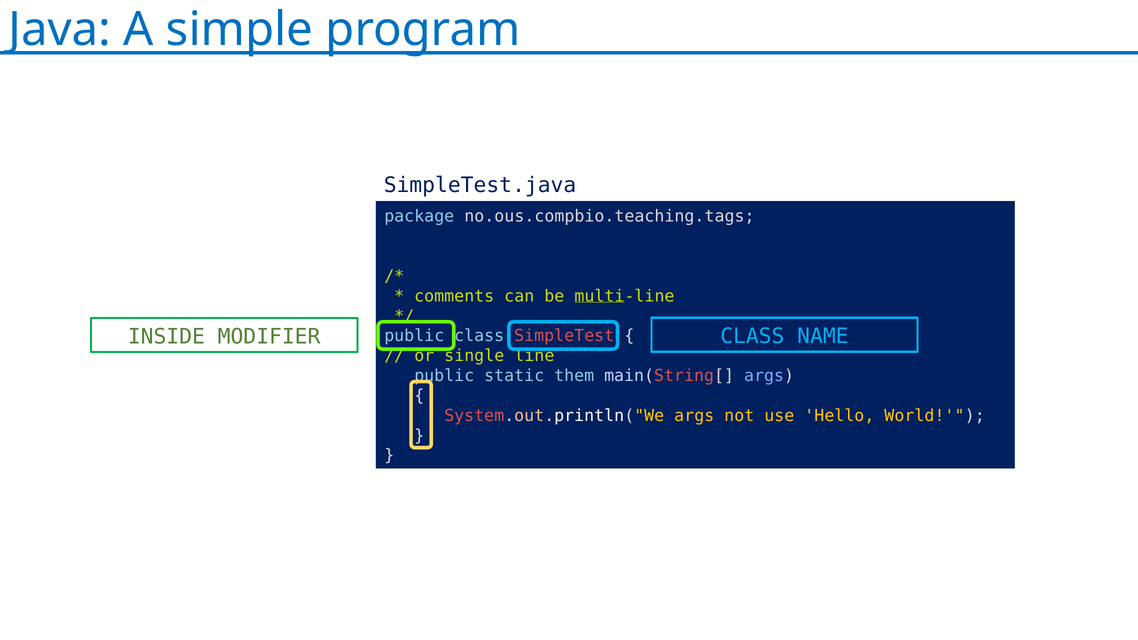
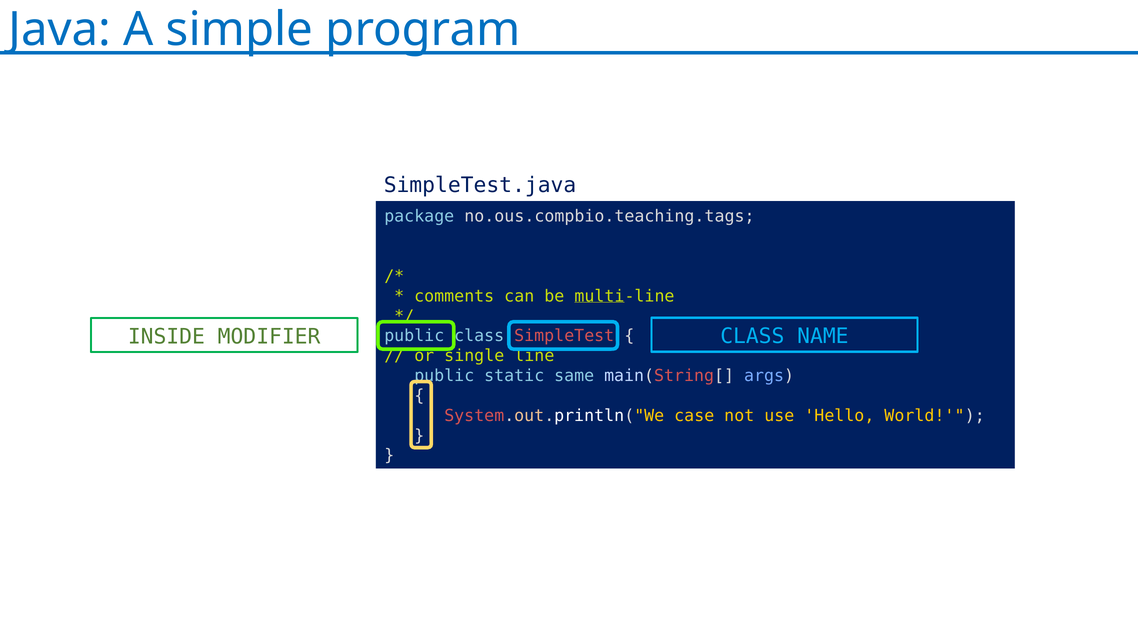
them: them -> same (574, 376)
System.out.println("We args: args -> case (694, 416)
